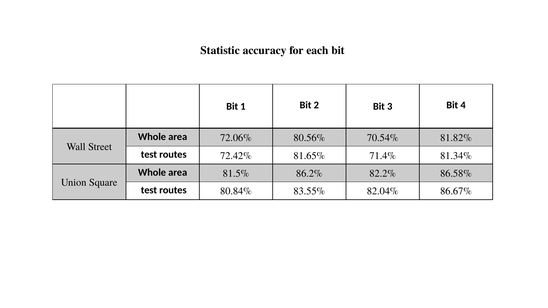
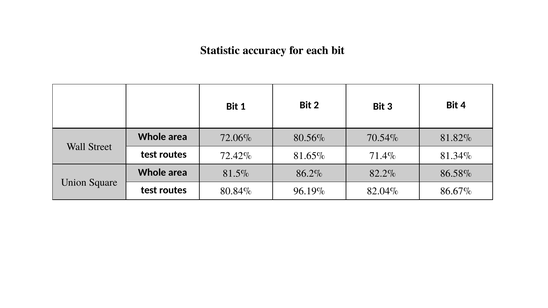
83.55%: 83.55% -> 96.19% (309, 191)
